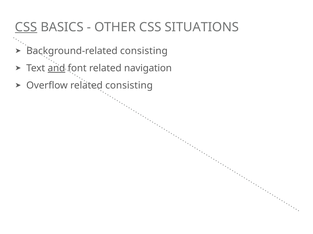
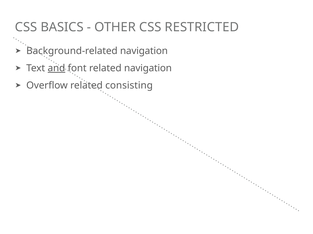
CSS underline: present -> none (26, 27)
SITUATIONS: SITUATIONS -> RESTRICTED (202, 27)
Background-related consisting: consisting -> navigation (144, 51)
